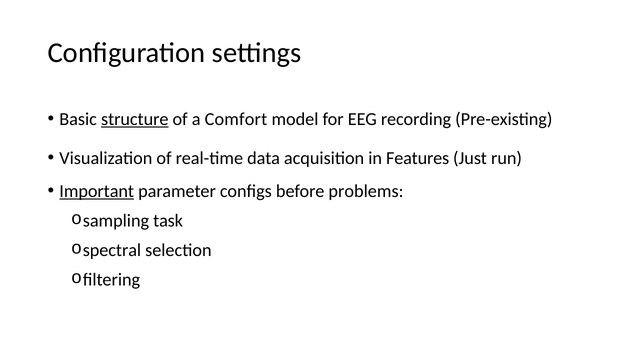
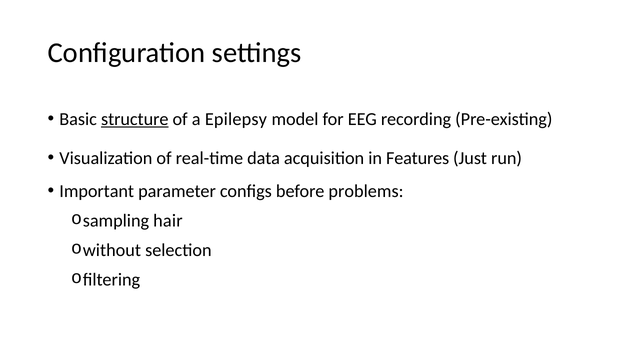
Comfort: Comfort -> Epilepsy (236, 119)
Important underline: present -> none (97, 191)
task: task -> hair (168, 220)
spectral: spectral -> without (112, 250)
